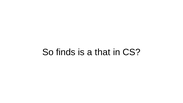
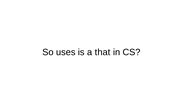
finds: finds -> uses (66, 52)
